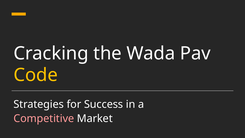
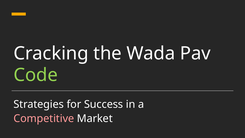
Code colour: yellow -> light green (36, 75)
